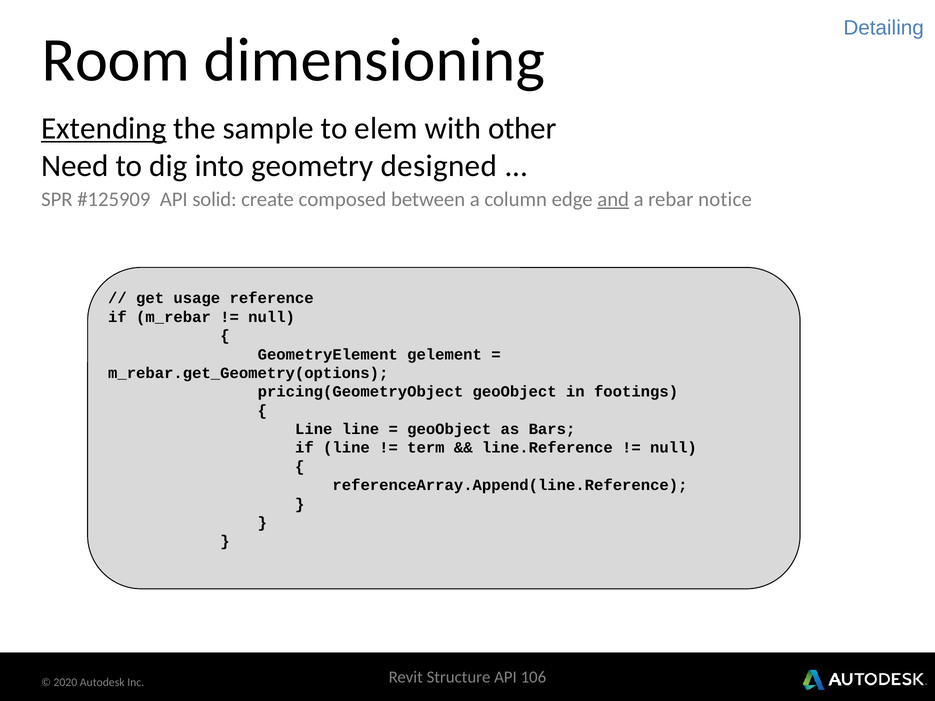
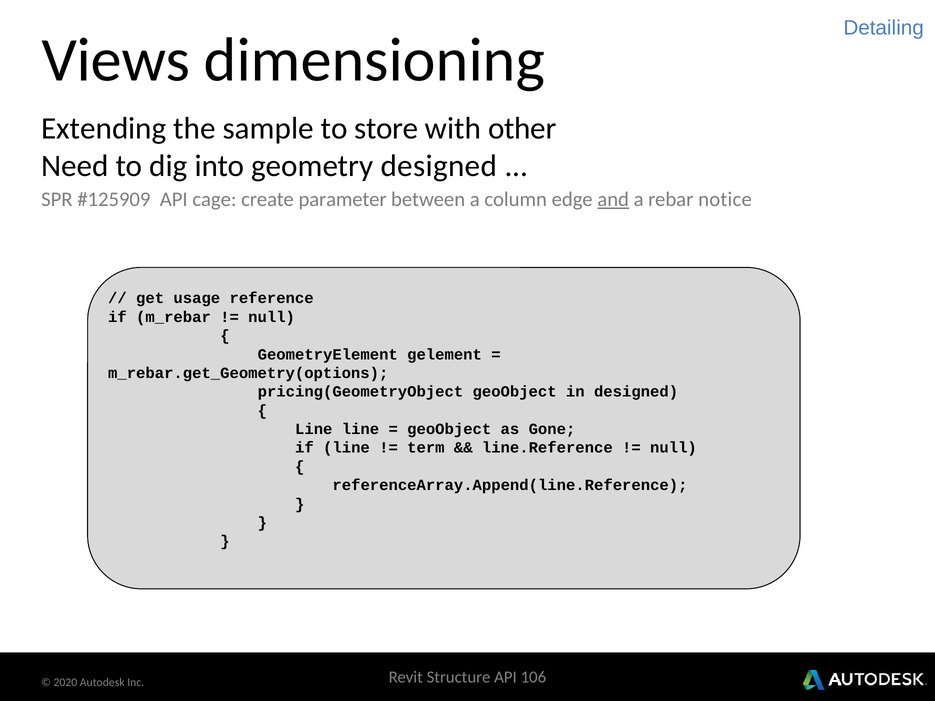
Room: Room -> Views (116, 60)
Extending underline: present -> none (104, 128)
elem: elem -> store (386, 128)
solid: solid -> cage (214, 199)
composed: composed -> parameter (343, 199)
in footings: footings -> designed (636, 392)
Bars: Bars -> Gone (552, 429)
